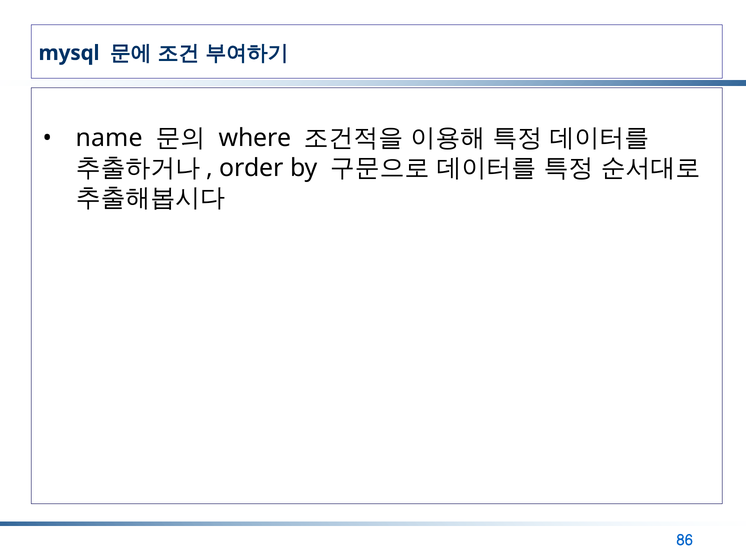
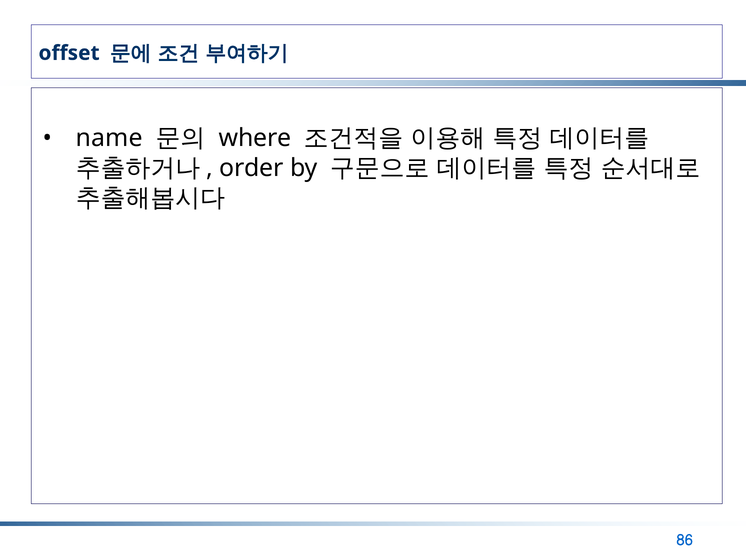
mysql: mysql -> offset (69, 53)
